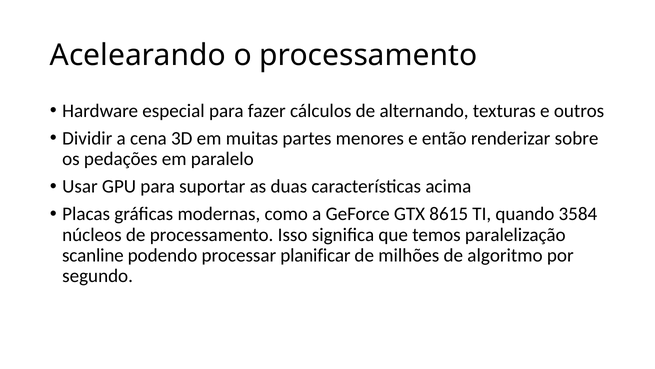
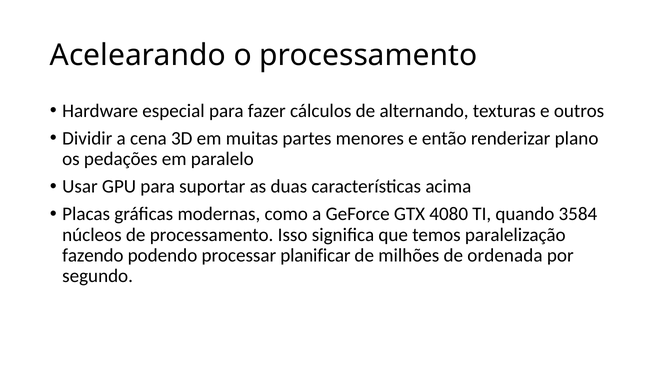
sobre: sobre -> plano (577, 138)
8615: 8615 -> 4080 (449, 214)
scanline: scanline -> fazendo (93, 255)
algoritmo: algoritmo -> ordenada (505, 255)
